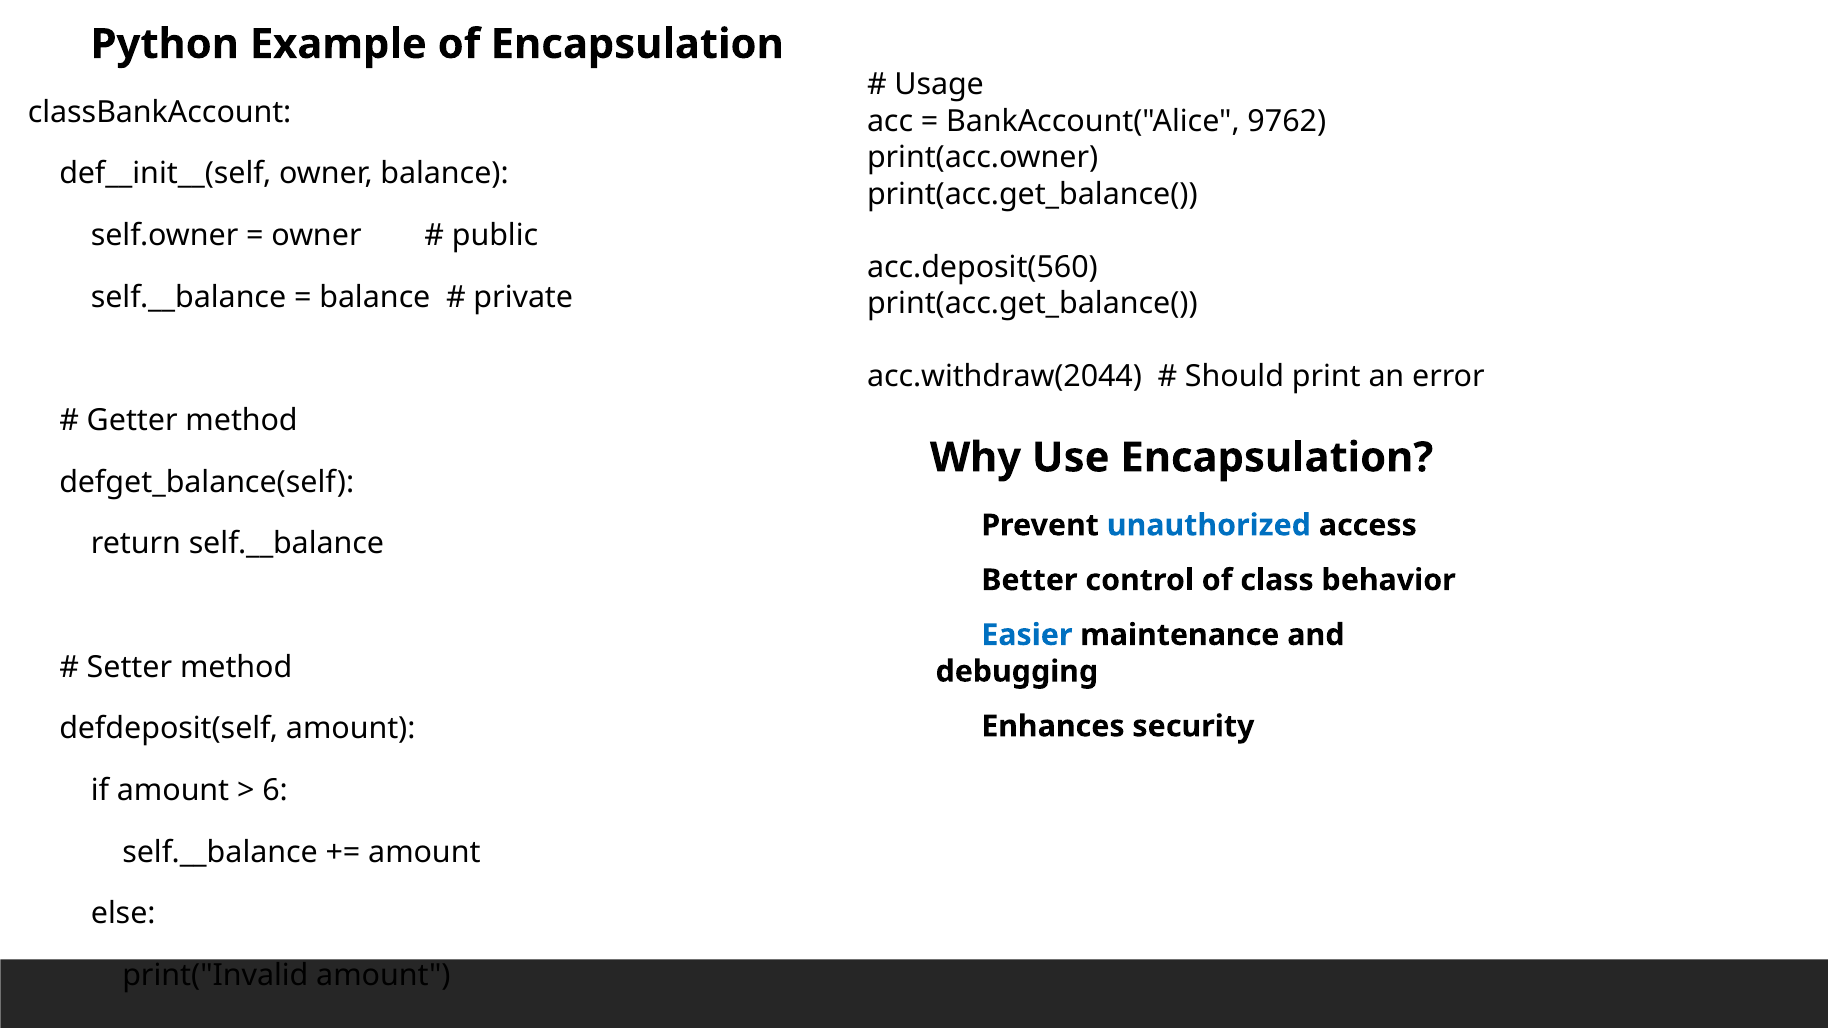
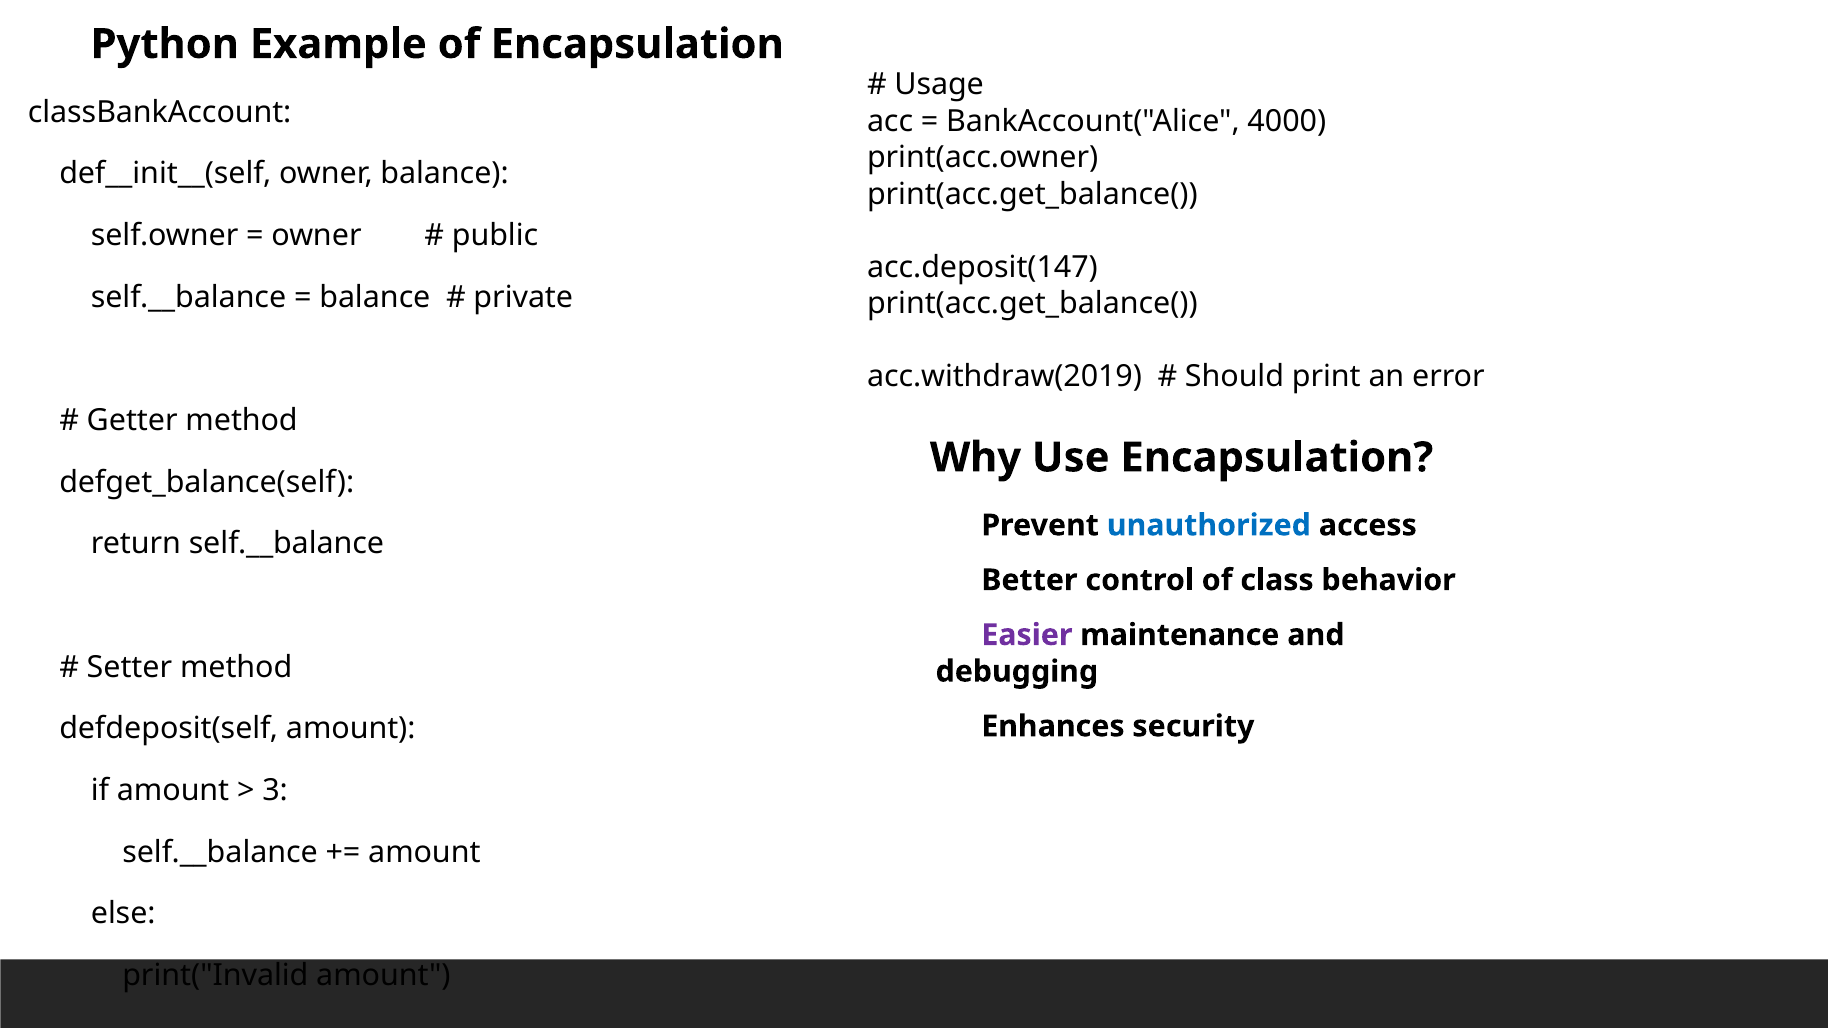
9762: 9762 -> 4000 (1287, 121)
acc.deposit(560: acc.deposit(560 -> acc.deposit(147 (982, 267)
acc.withdraw(2044: acc.withdraw(2044 -> acc.withdraw(2019 (1004, 377)
Easier colour: blue -> purple (1027, 635)
6: 6 -> 3 (275, 791)
